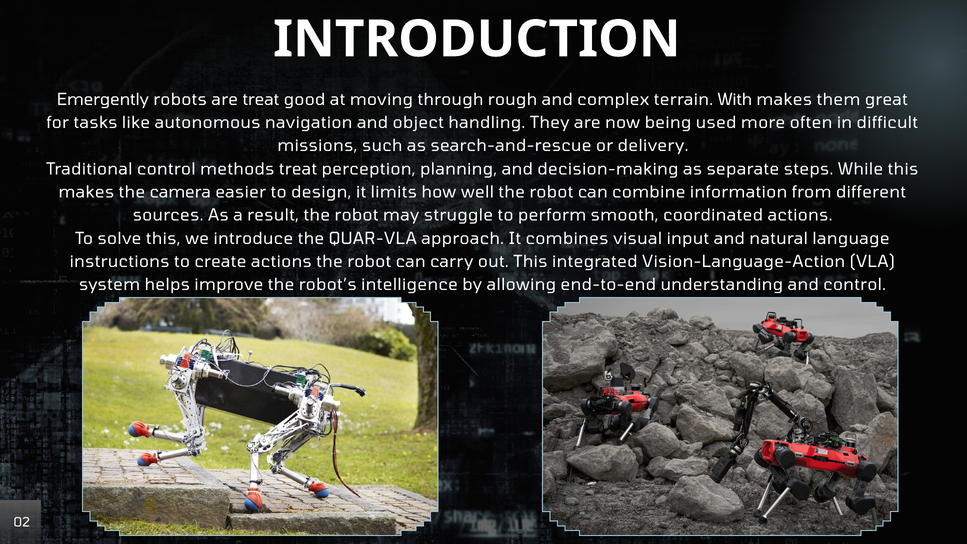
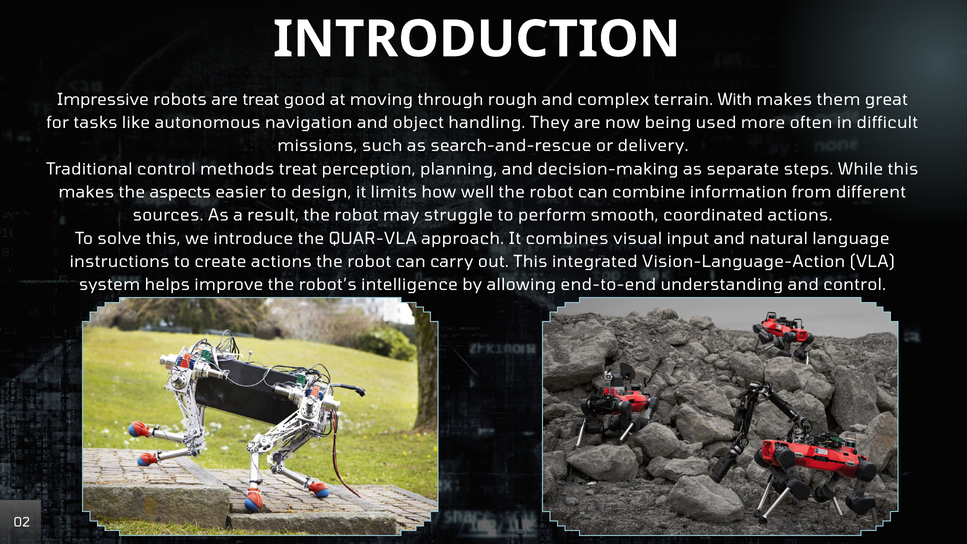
Emergently: Emergently -> Impressive (103, 100)
camera: camera -> aspects (180, 192)
